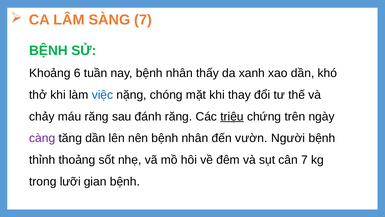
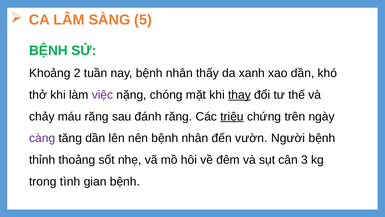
SÀNG 7: 7 -> 5 (143, 20)
6: 6 -> 2 (77, 73)
việc colour: blue -> purple (102, 95)
thay underline: none -> present (239, 95)
cân 7: 7 -> 3 (305, 160)
lưỡi: lưỡi -> tình (70, 181)
